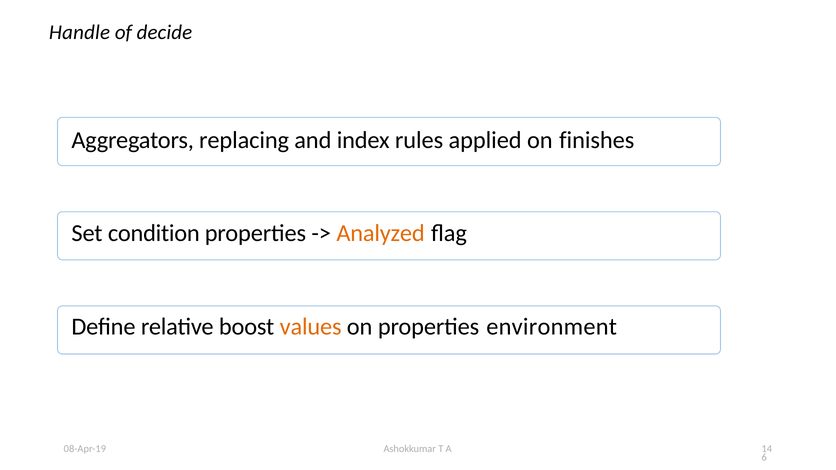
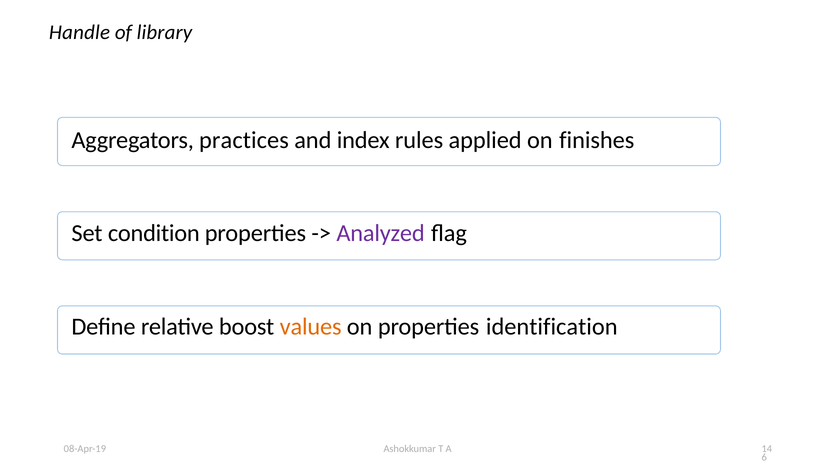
decide: decide -> library (164, 33)
replacing: replacing -> practices (244, 140)
Analyzed colour: orange -> purple (381, 233)
environment: environment -> identification (552, 327)
